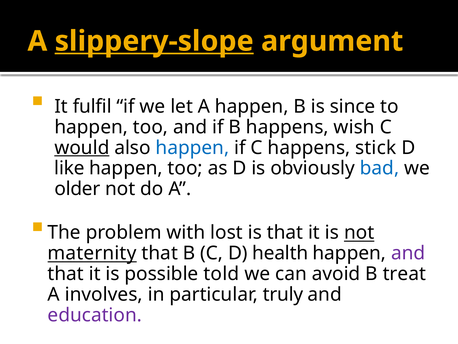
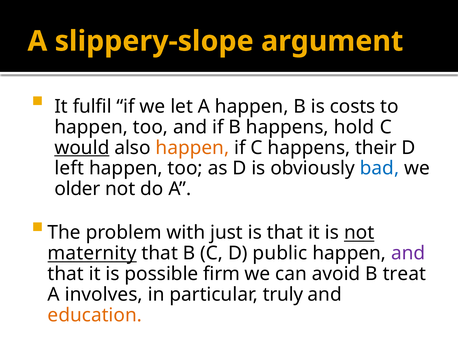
slippery-slope underline: present -> none (154, 41)
since: since -> costs (353, 106)
wish: wish -> hold (354, 127)
happen colour: blue -> orange (192, 147)
stick: stick -> their (376, 147)
like: like -> left (69, 168)
lost: lost -> just (227, 232)
health: health -> public (280, 253)
told: told -> firm (222, 273)
education colour: purple -> orange (95, 315)
